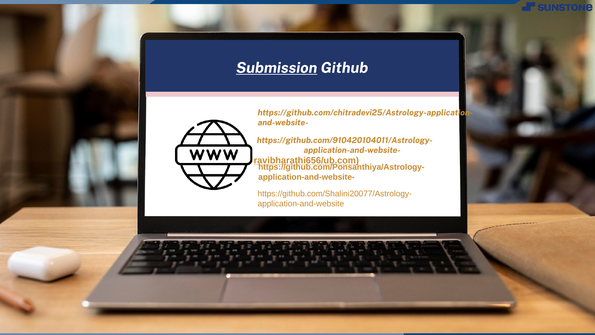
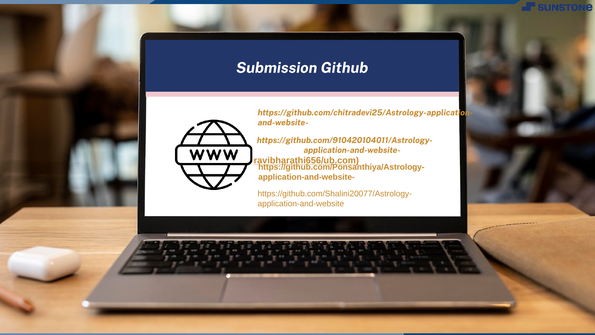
Submission underline: present -> none (277, 68)
